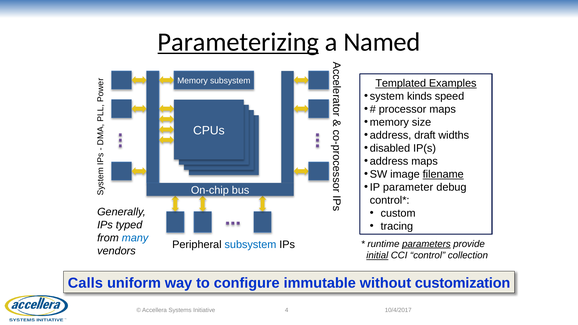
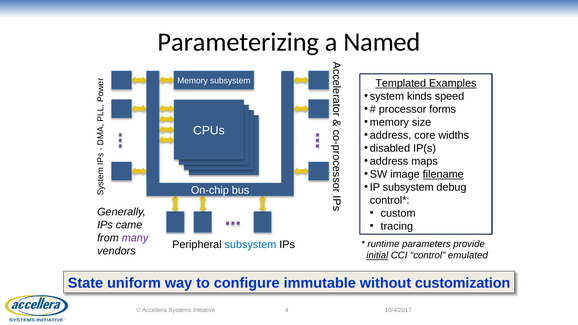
Parameterizing underline: present -> none (238, 42)
processor maps: maps -> forms (443, 109)
draft: draft -> core (425, 135)
IP parameter: parameter -> subsystem (408, 187)
typed: typed -> came (129, 225)
many colour: blue -> purple (135, 238)
parameters underline: present -> none (426, 244)
collection: collection -> emulated (468, 256)
Calls: Calls -> State (85, 283)
